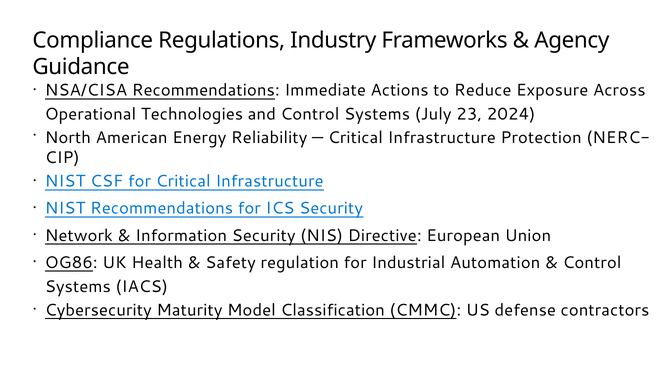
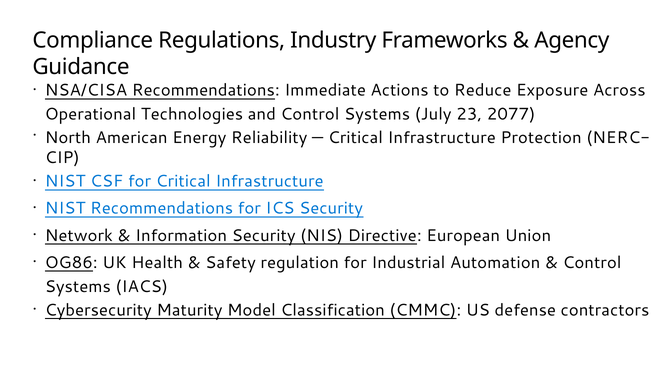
2024: 2024 -> 2077 (511, 114)
